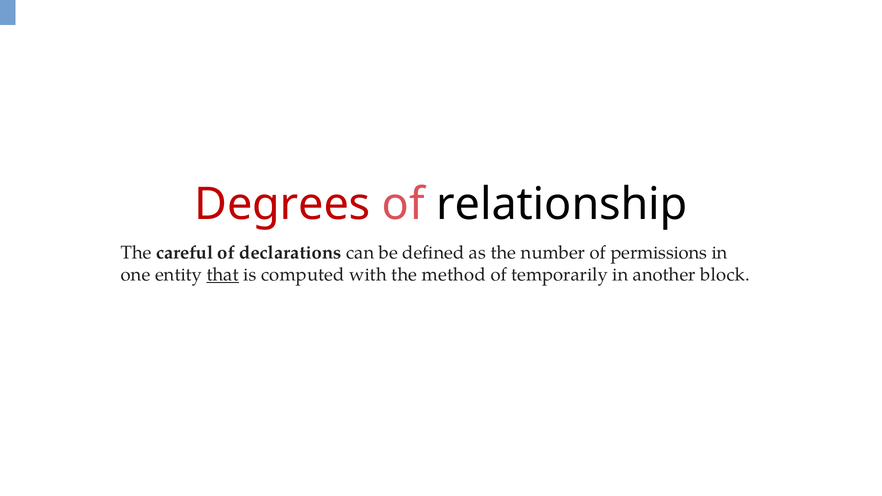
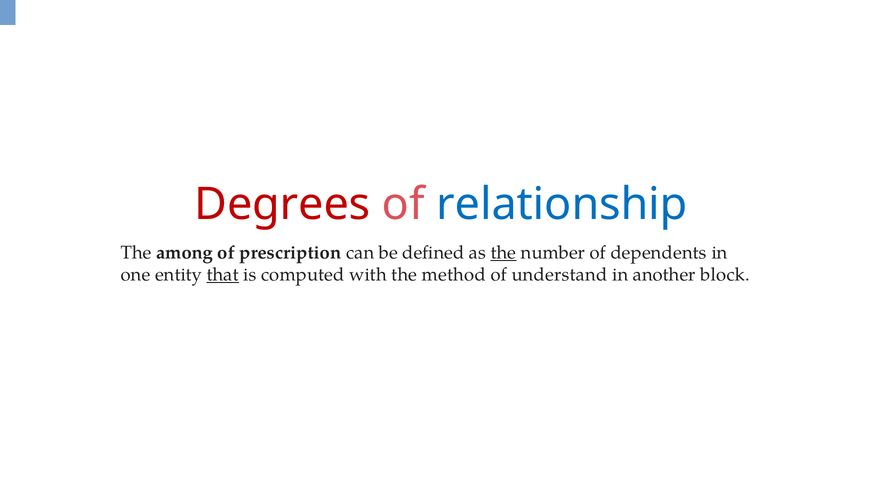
relationship colour: black -> blue (562, 204)
careful: careful -> among (185, 253)
declarations: declarations -> prescription (290, 253)
the underline: none -> present (503, 253)
permissions: permissions -> dependents (659, 253)
temporarily: temporarily -> understand (560, 275)
